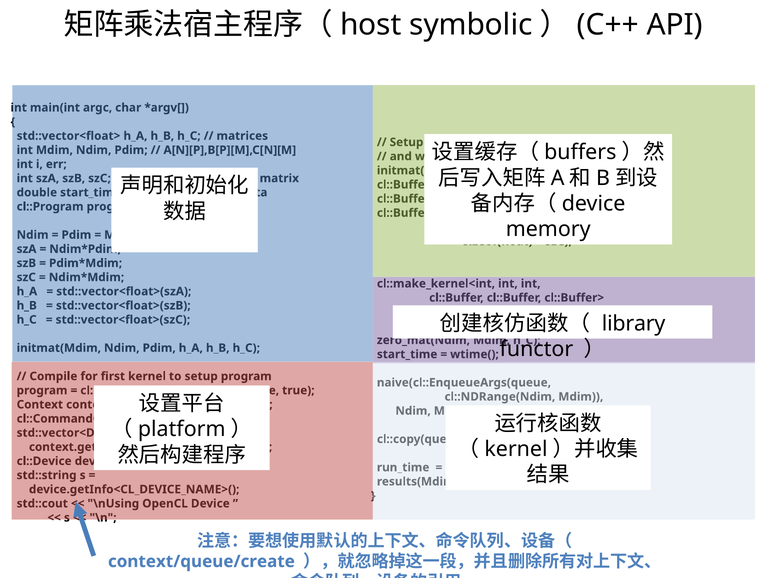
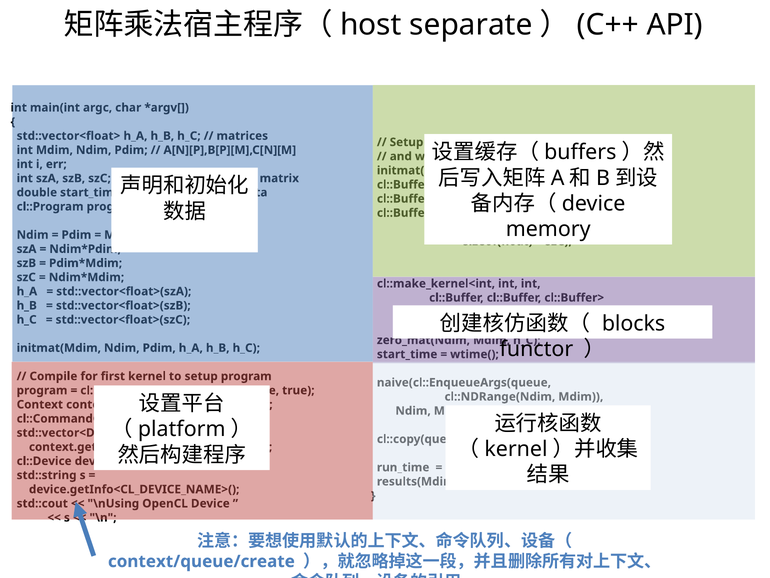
symbolic: symbolic -> separate (471, 25)
library: library -> blocks (634, 323)
